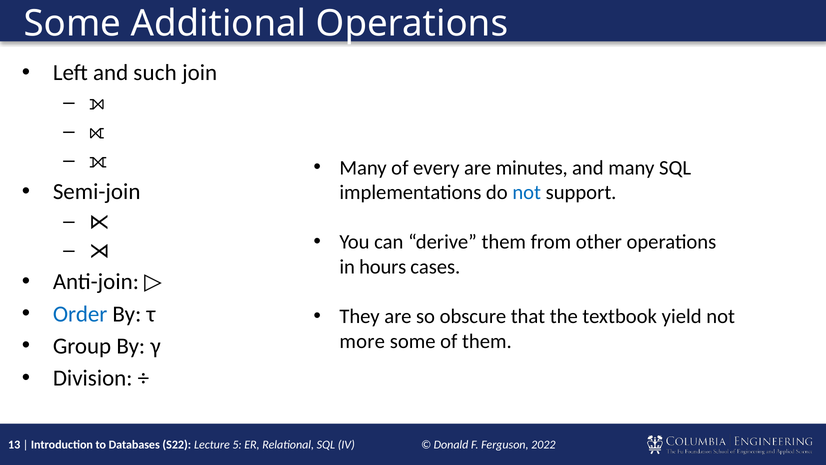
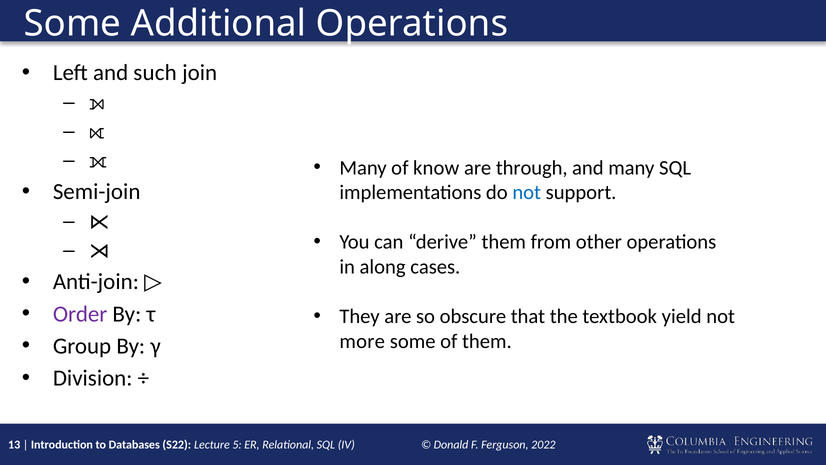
every: every -> know (436, 168)
minutes: minutes -> through (532, 168)
hours: hours -> along (383, 267)
Order colour: blue -> purple (80, 314)
